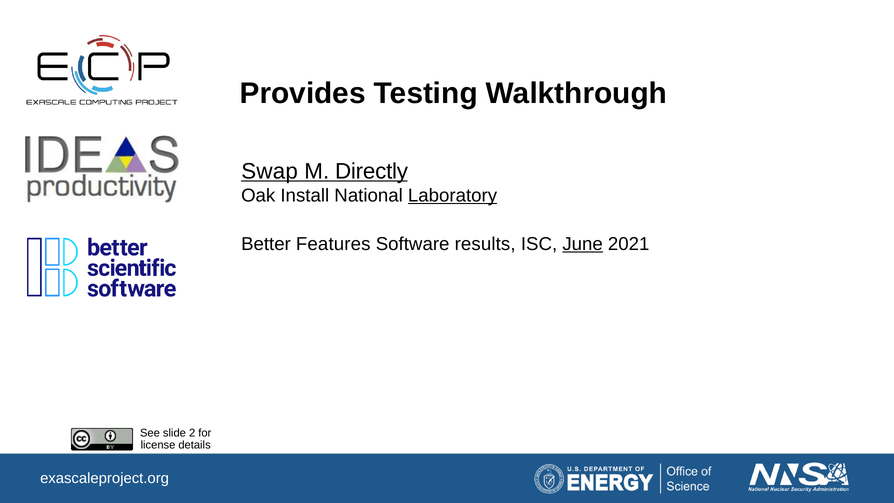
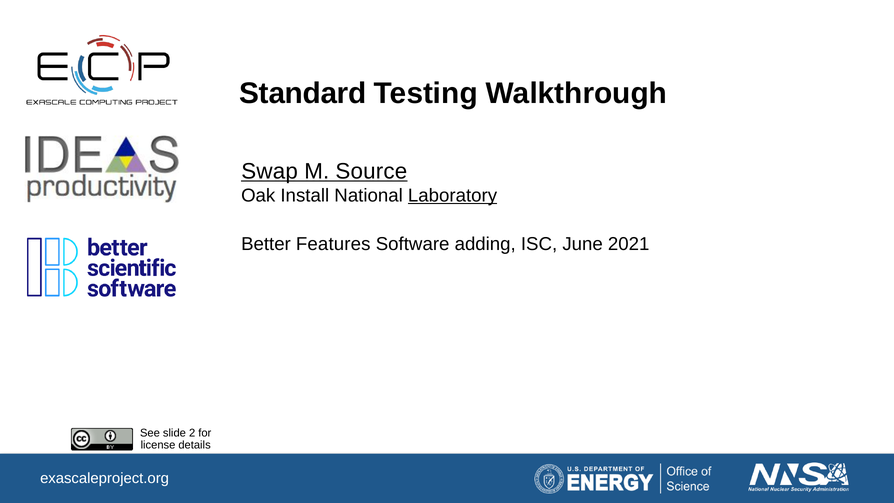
Provides: Provides -> Standard (303, 93)
Directly: Directly -> Source (371, 171)
results: results -> adding (485, 244)
June underline: present -> none (583, 244)
